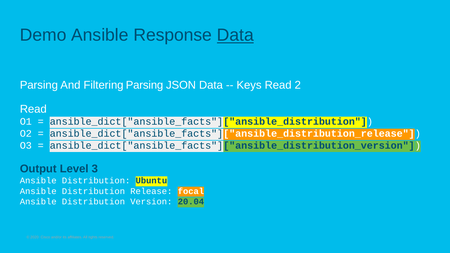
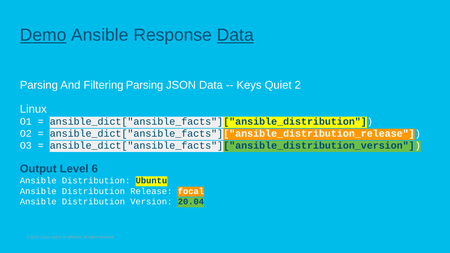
Demo underline: none -> present (43, 35)
Keys Read: Read -> Quiet (278, 85)
Read: Read -> Linux (33, 109)
3: 3 -> 6 (95, 169)
